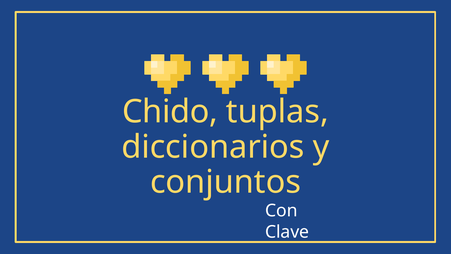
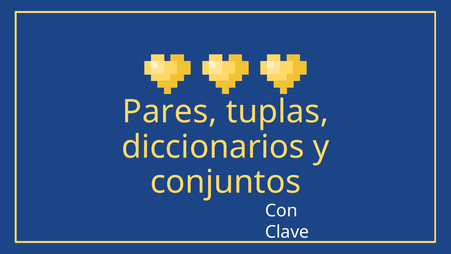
Chido: Chido -> Pares (170, 112)
